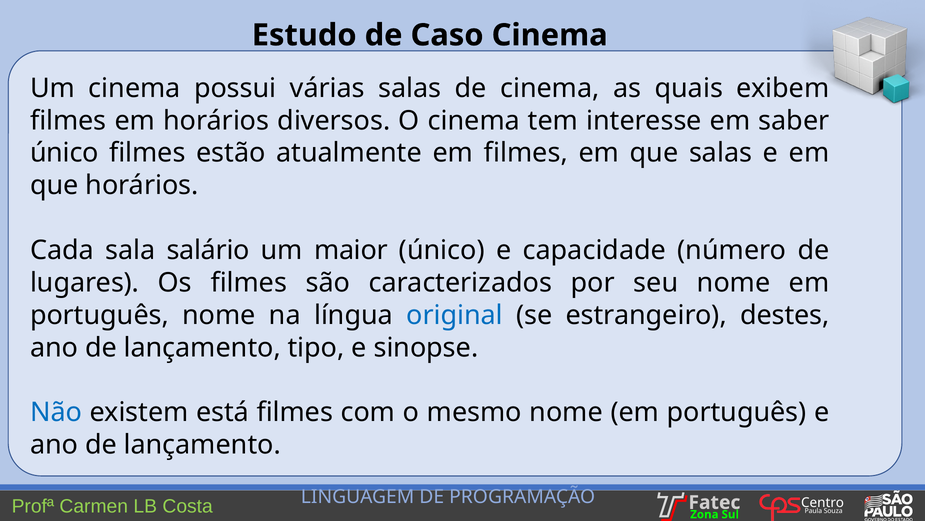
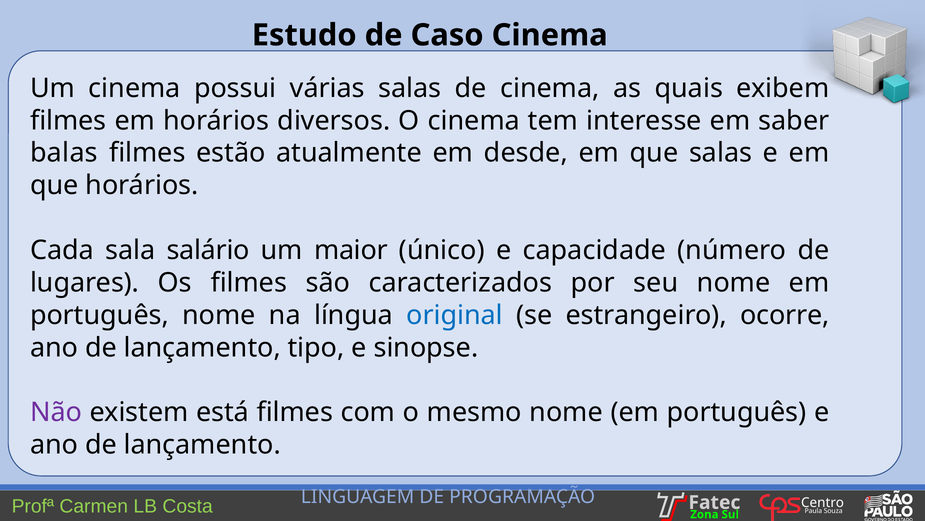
único: único -> balas (64, 153)
em filmes: filmes -> desde (526, 153)
destes: destes -> ocorre (785, 315)
Não colour: blue -> purple (56, 412)
